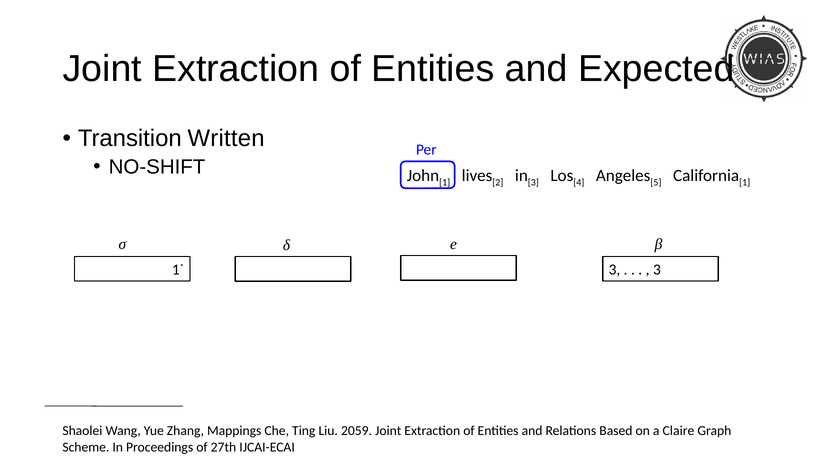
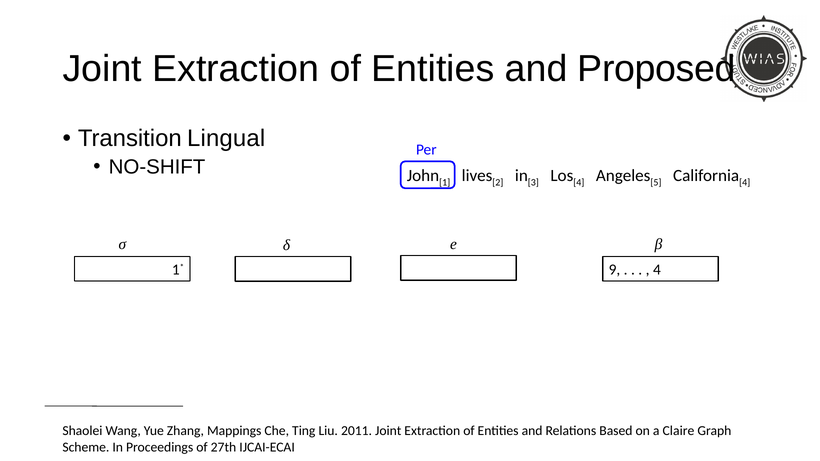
Expected: Expected -> Proposed (657, 69)
Written: Written -> Lingual (226, 139)
1: 1 -> 4 (745, 183)
3: 3 -> 9 (615, 270)
3: 3 -> 4 (657, 270)
2059: 2059 -> 2011 (357, 431)
